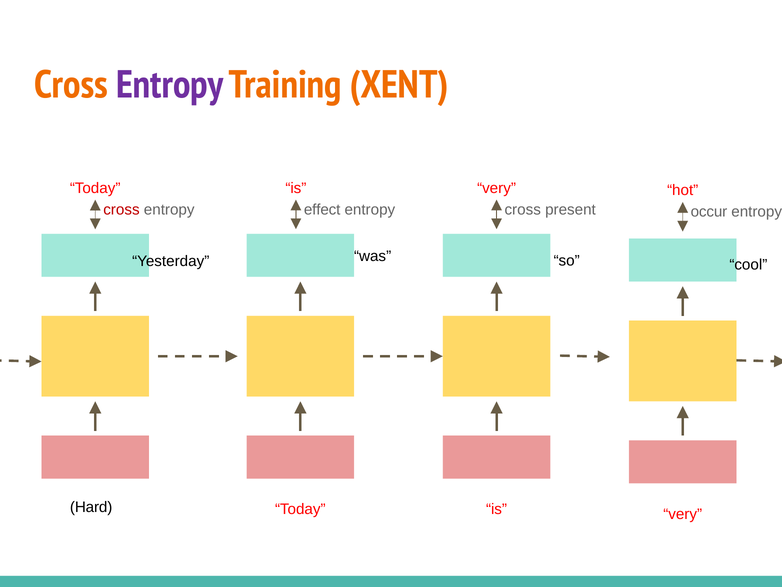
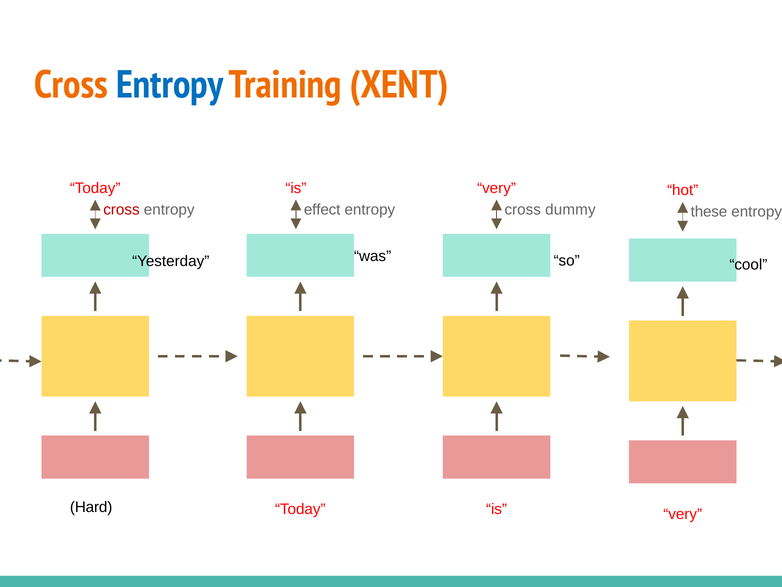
Entropy colour: purple -> blue (170, 85)
present: present -> dummy (570, 209)
occur: occur -> these (709, 212)
